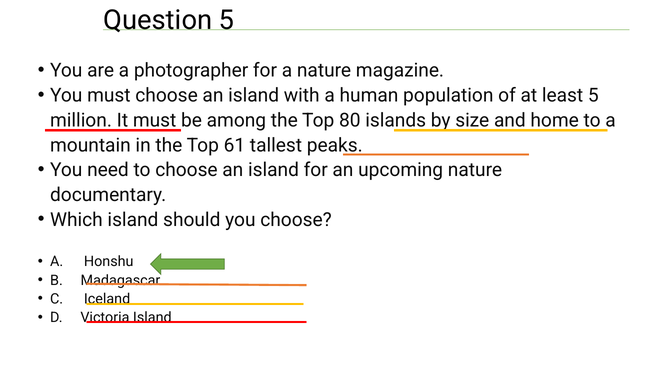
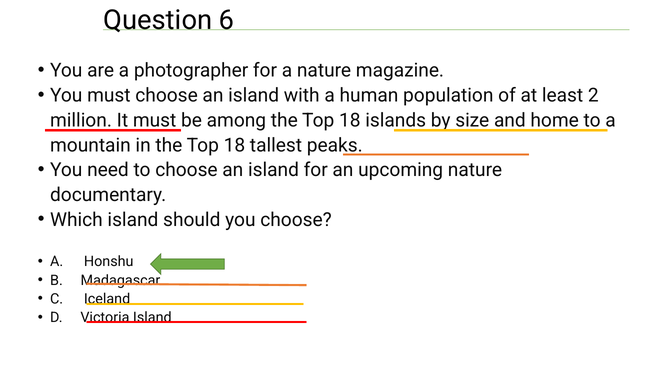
Question 5: 5 -> 6 (227, 20)
least 5: 5 -> 2 (593, 95)
among the Top 80: 80 -> 18 (350, 120)
in the Top 61: 61 -> 18 (234, 145)
